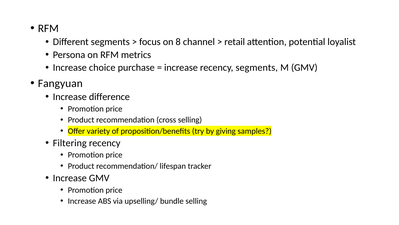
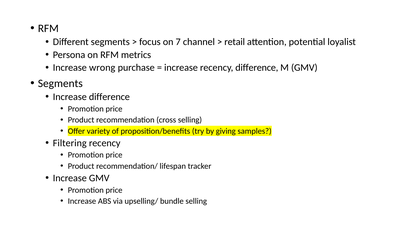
8: 8 -> 7 (178, 42)
choice: choice -> wrong (102, 68)
recency segments: segments -> difference (257, 68)
Fangyuan: Fangyuan -> Segments (60, 83)
